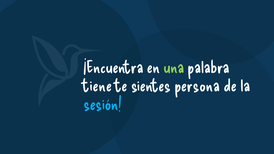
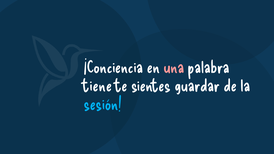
¡Encuentra: ¡Encuentra -> ¡Conciencia (113, 68)
una colour: light green -> pink (174, 68)
persona: persona -> guardar (197, 86)
